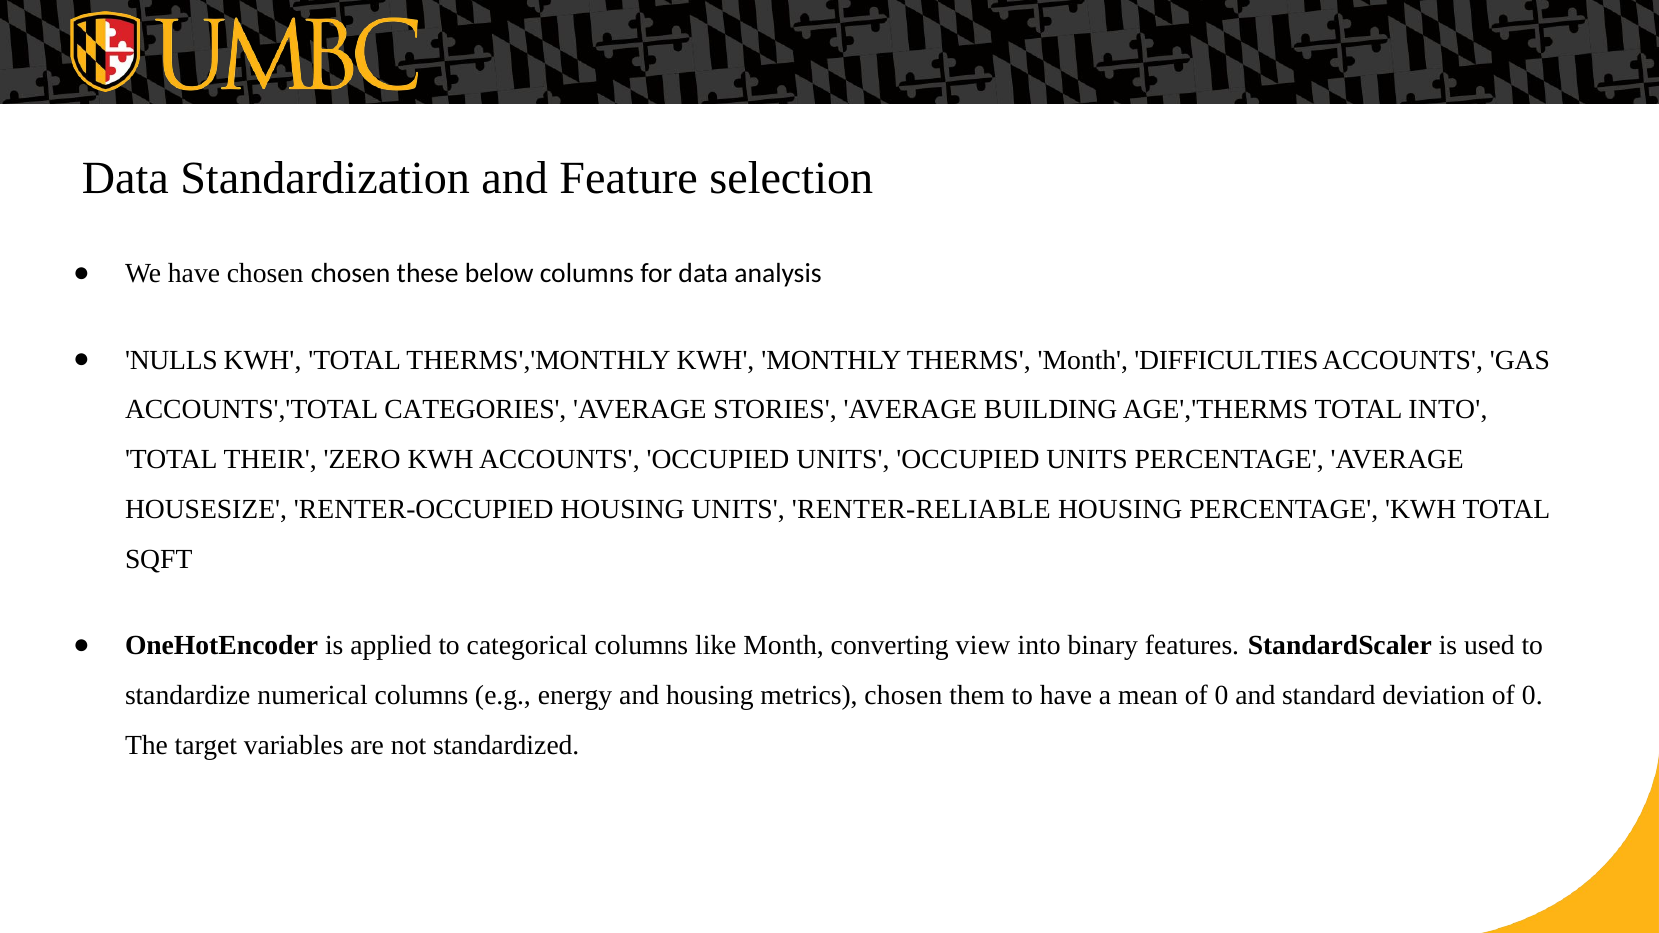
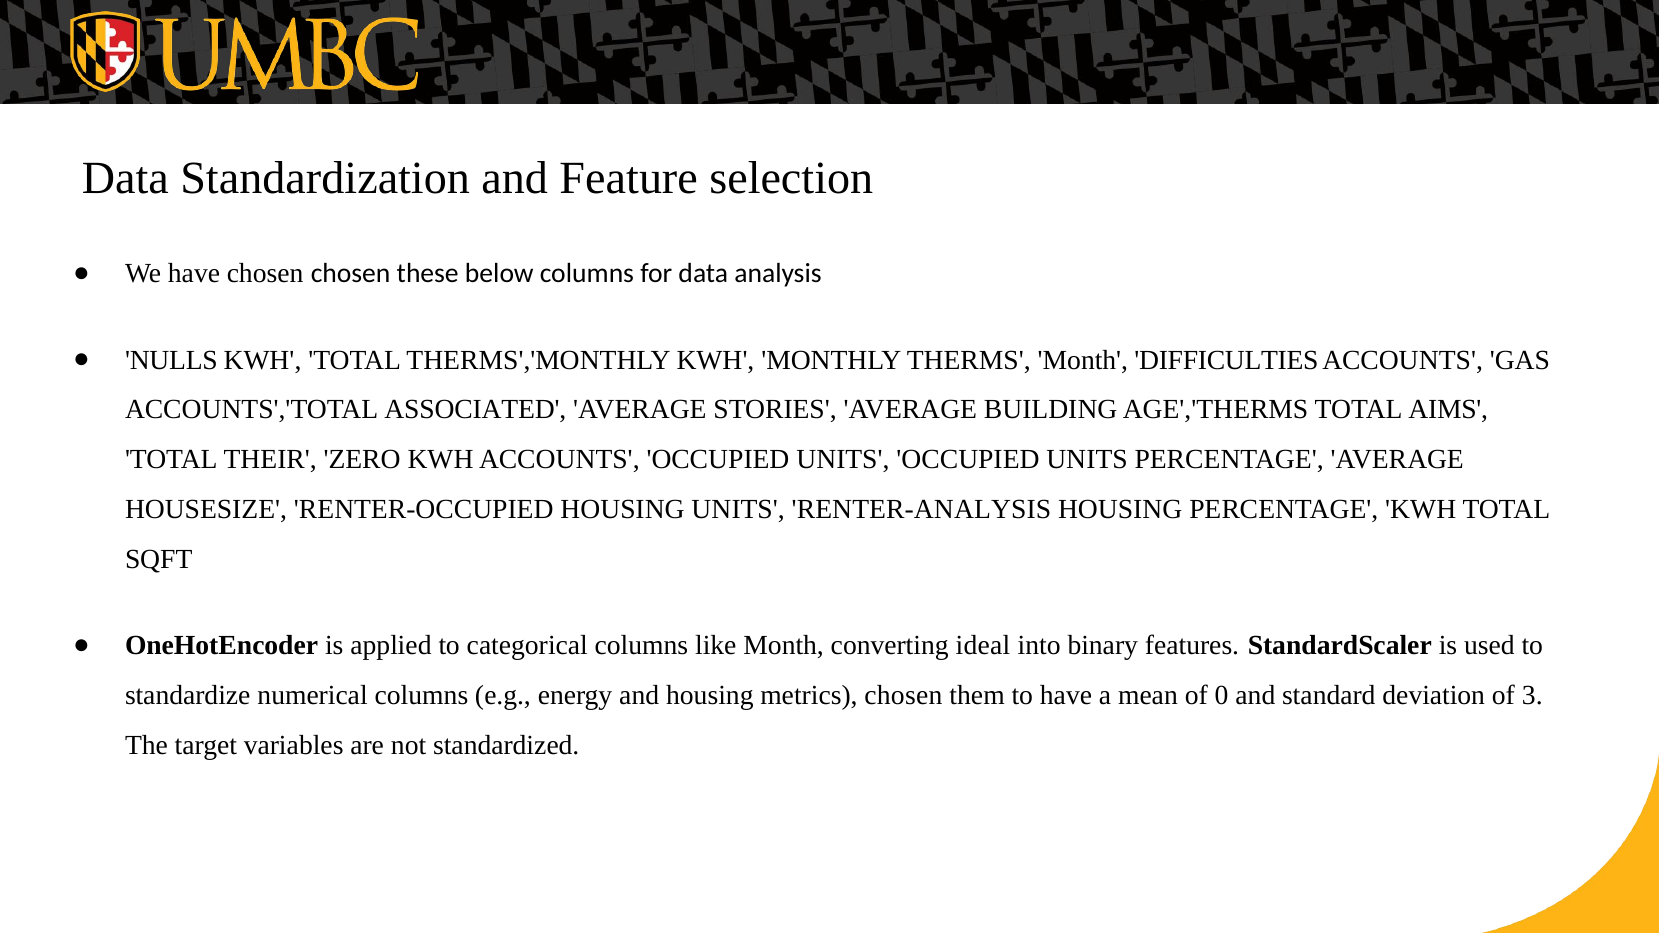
CATEGORIES: CATEGORIES -> ASSOCIATED (475, 410)
TOTAL INTO: INTO -> AIMS (1448, 410)
RENTER-RELIABLE: RENTER-RELIABLE -> RENTER-ANALYSIS (921, 509)
view: view -> ideal (983, 646)
deviation of 0: 0 -> 3 (1532, 696)
